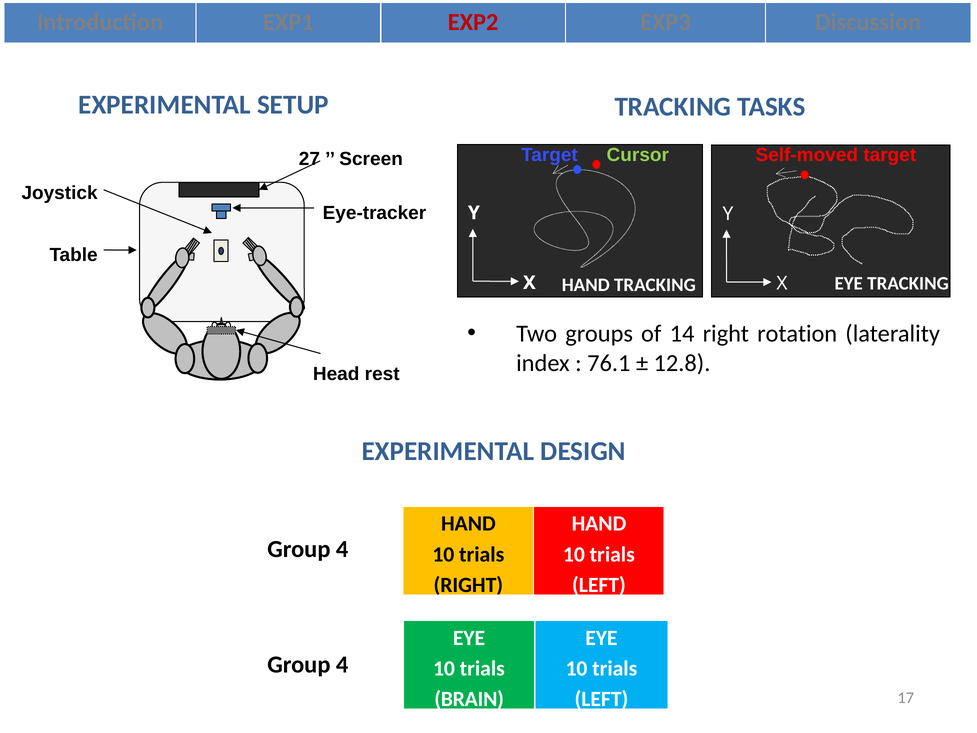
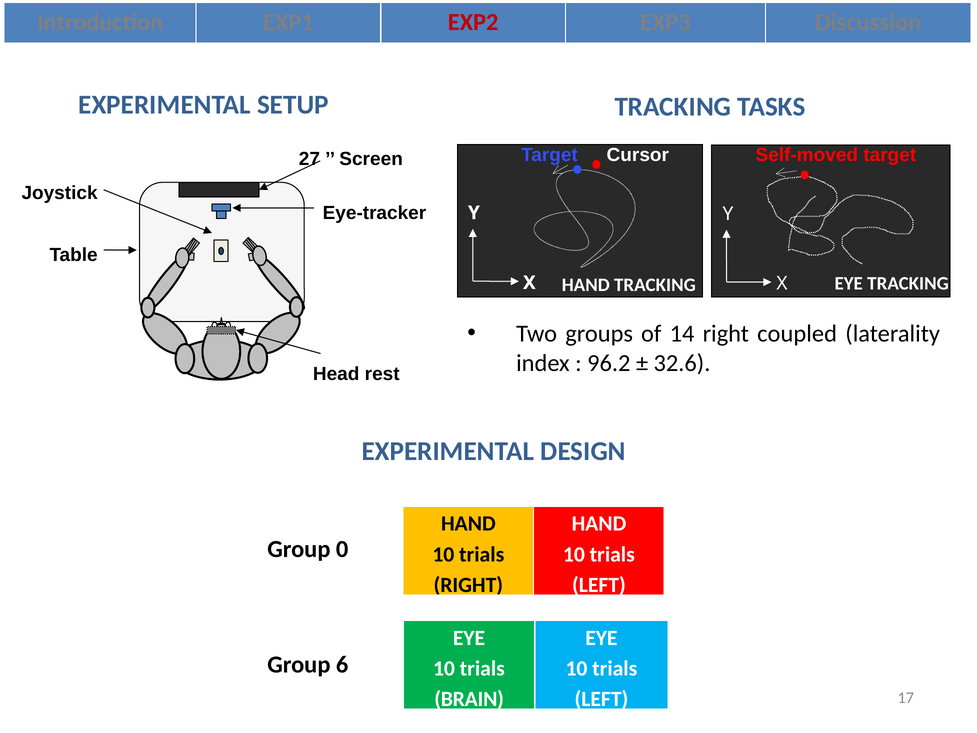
Cursor colour: light green -> white (638, 155)
rotation: rotation -> coupled (797, 334)
76.1: 76.1 -> 96.2 (609, 363)
12.8: 12.8 -> 32.6 (682, 363)
4: 4 -> 0 (342, 549)
4: 4 -> 6 (342, 664)
